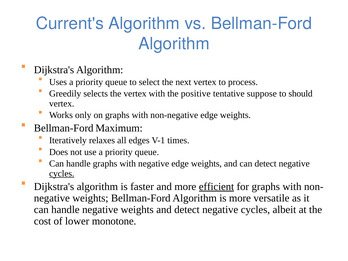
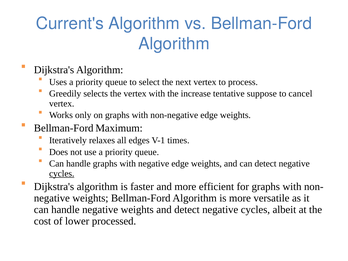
positive: positive -> increase (196, 94)
should: should -> cancel (300, 94)
efficient underline: present -> none (216, 187)
monotone: monotone -> processed (114, 221)
